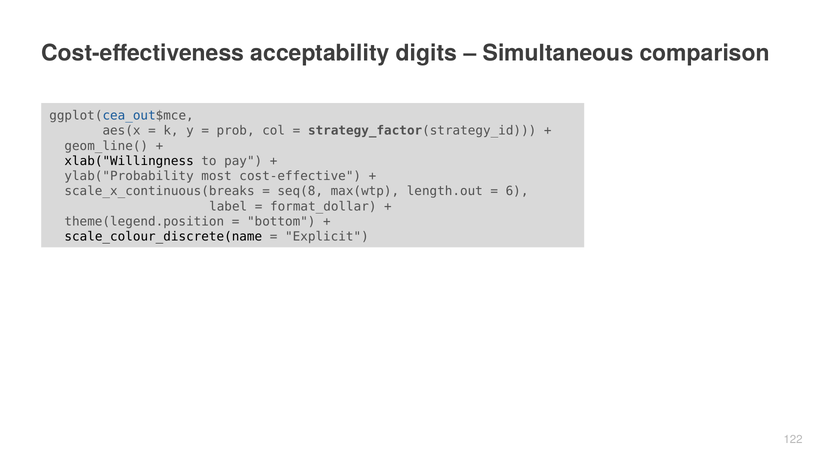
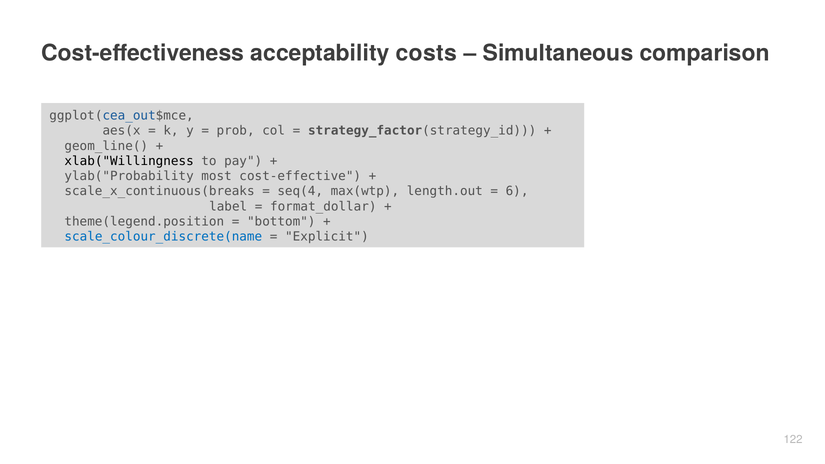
digits: digits -> costs (426, 53)
seq(8: seq(8 -> seq(4 (300, 191)
scale_colour_discrete(name colour: black -> blue (163, 237)
